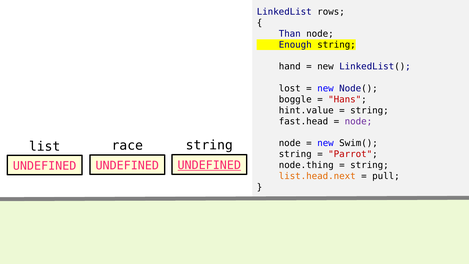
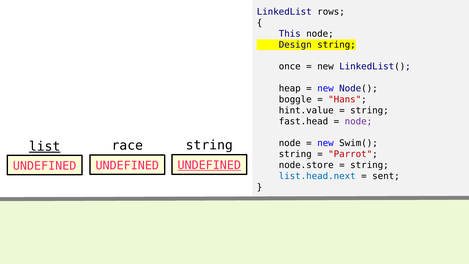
Than: Than -> This (290, 34)
Enough: Enough -> Design (295, 45)
hand: hand -> once (290, 67)
lost: lost -> heap (290, 88)
list underline: none -> present (45, 146)
node.thing: node.thing -> node.store (306, 165)
list.head.next colour: orange -> blue (317, 176)
pull: pull -> sent (386, 176)
